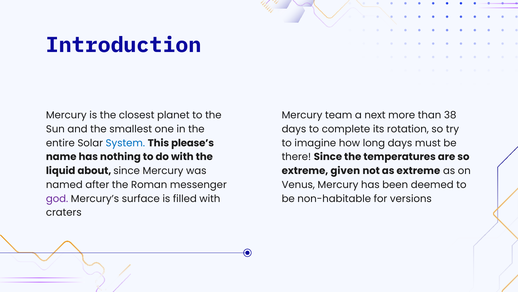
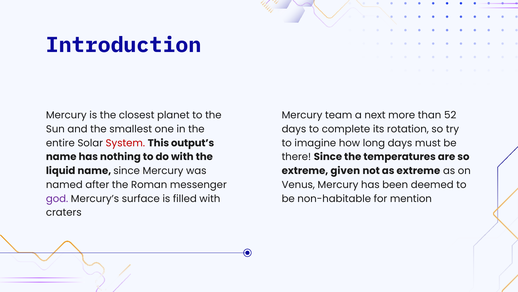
38: 38 -> 52 (450, 115)
System colour: blue -> red (125, 143)
please’s: please’s -> output’s (193, 143)
liquid about: about -> name (94, 170)
versions: versions -> mention (411, 198)
